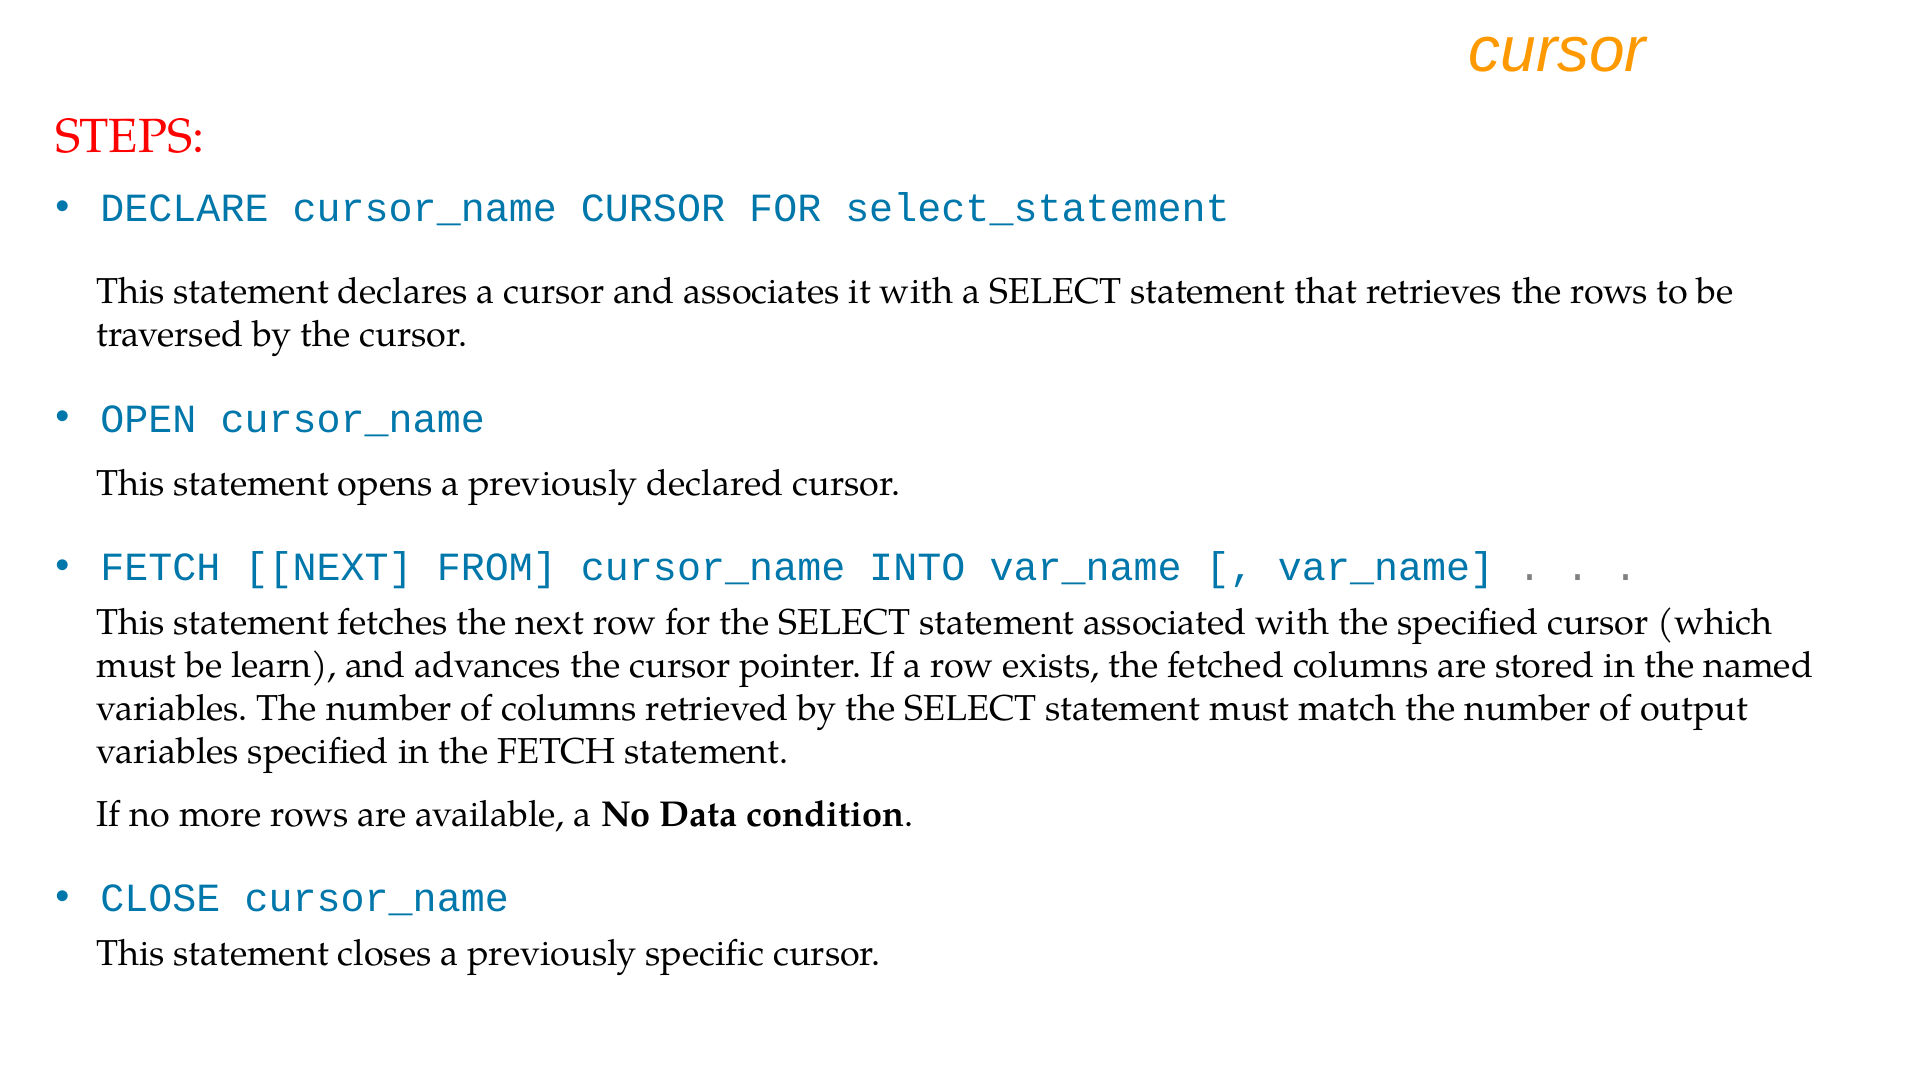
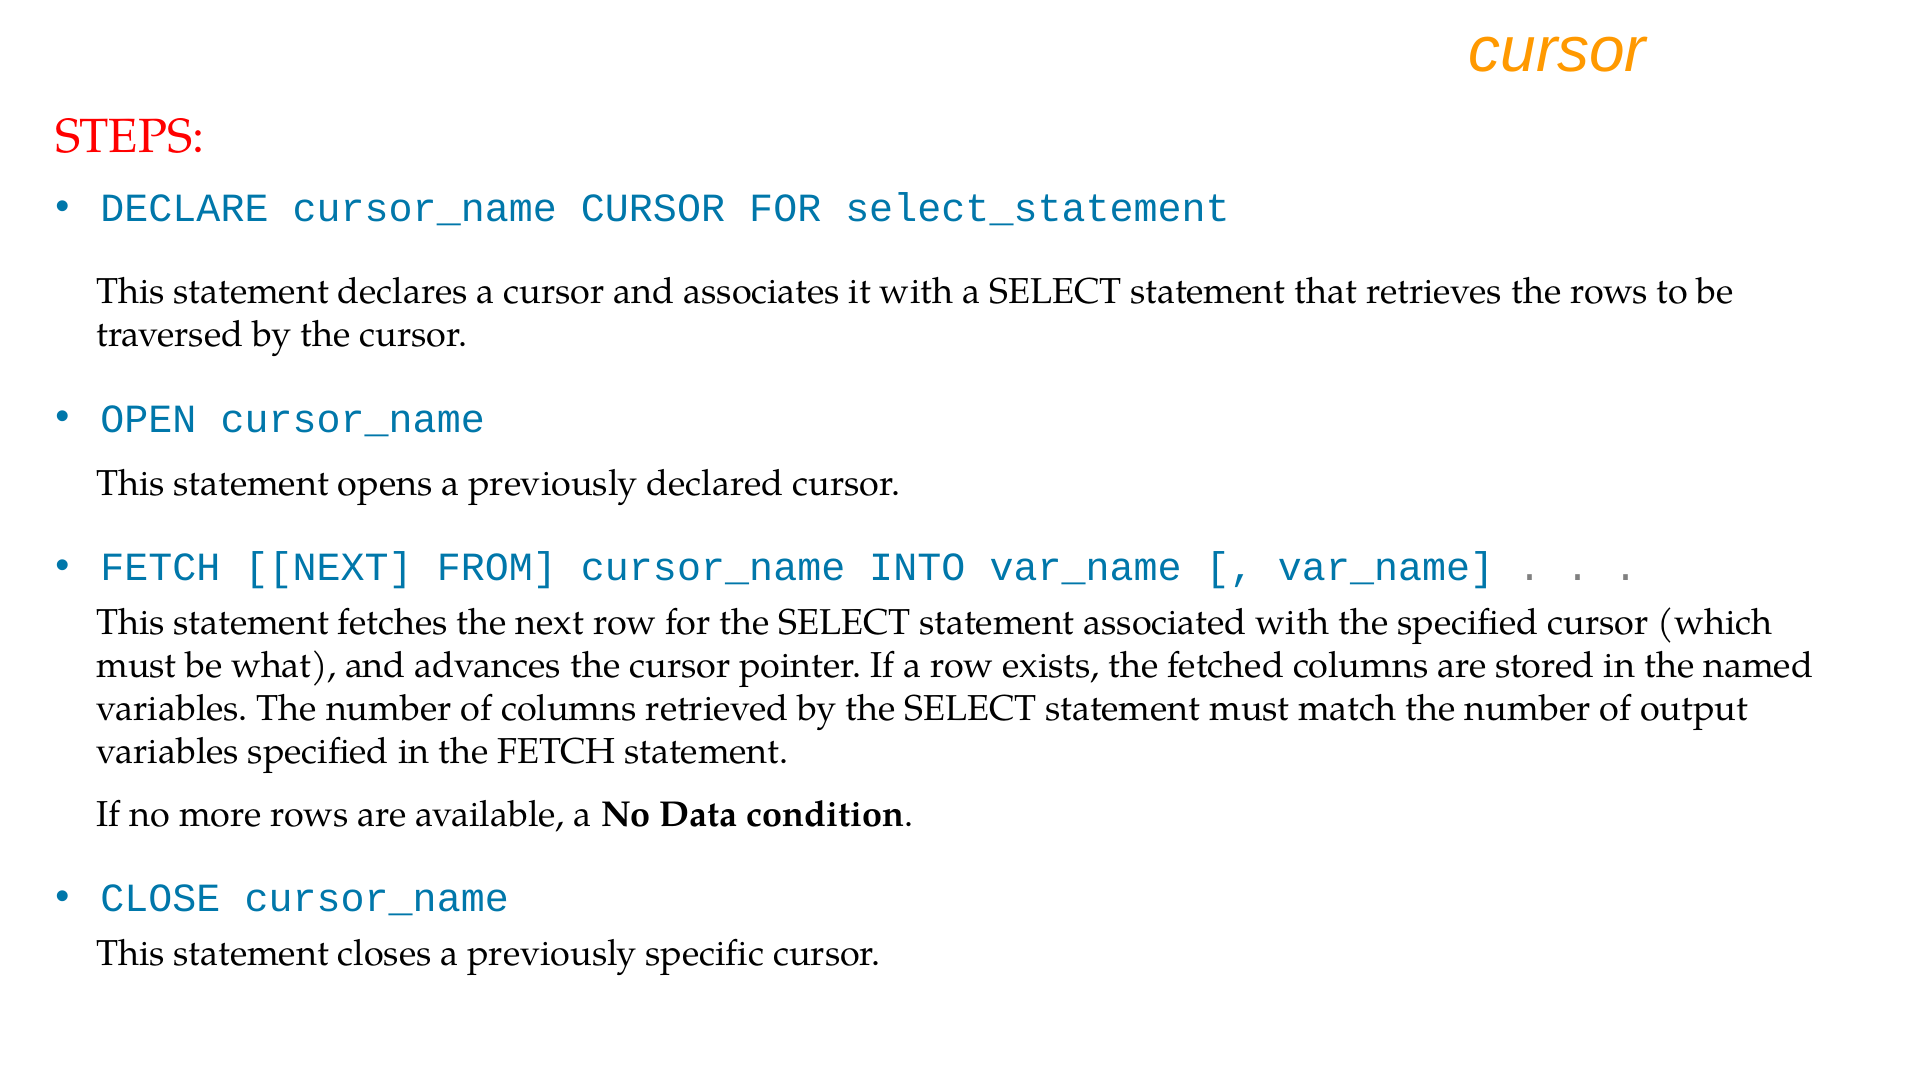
learn: learn -> what (284, 666)
